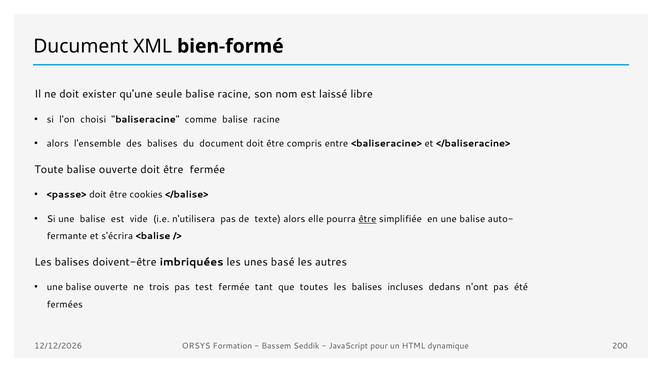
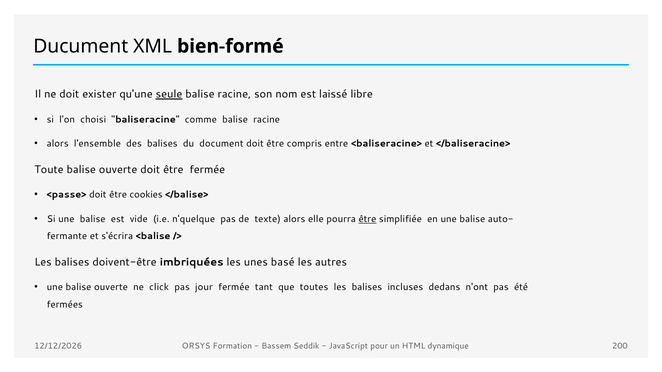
seule underline: none -> present (169, 94)
n'utilisera: n'utilisera -> n'quelque (194, 219)
trois: trois -> click (159, 288)
test: test -> jour (204, 288)
